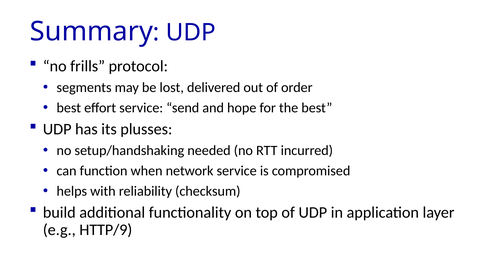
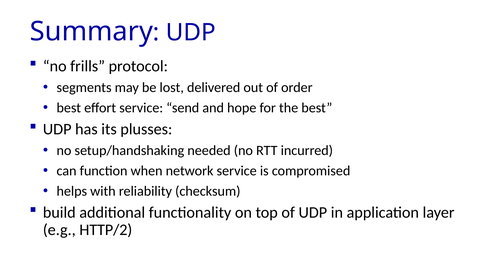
HTTP/9: HTTP/9 -> HTTP/2 (106, 230)
